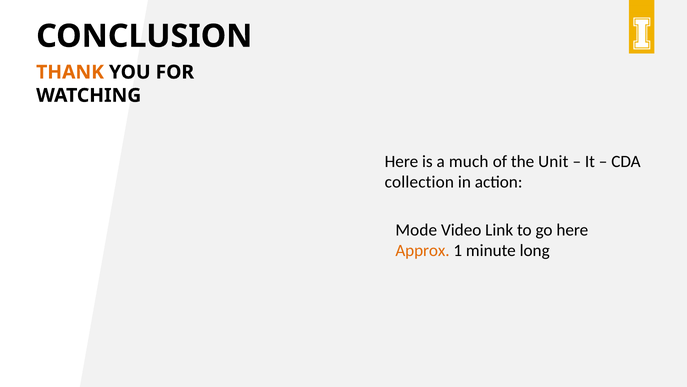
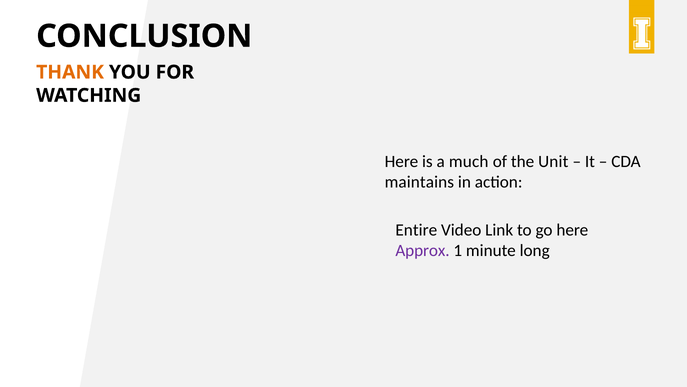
collection: collection -> maintains (419, 182)
Mode: Mode -> Entire (416, 230)
Approx colour: orange -> purple (423, 250)
